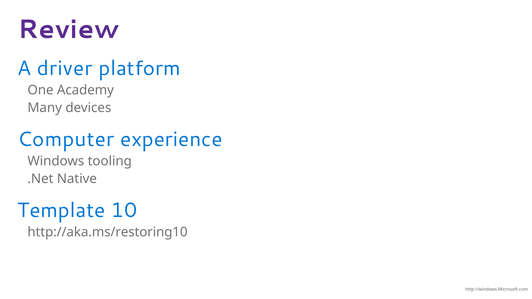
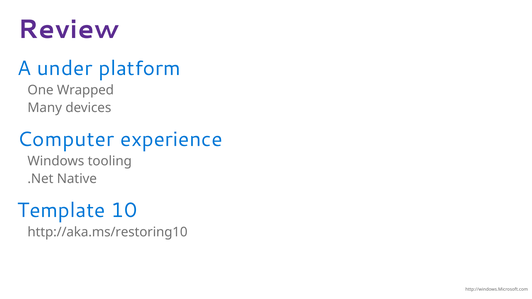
driver: driver -> under (65, 68)
Academy: Academy -> Wrapped (85, 90)
